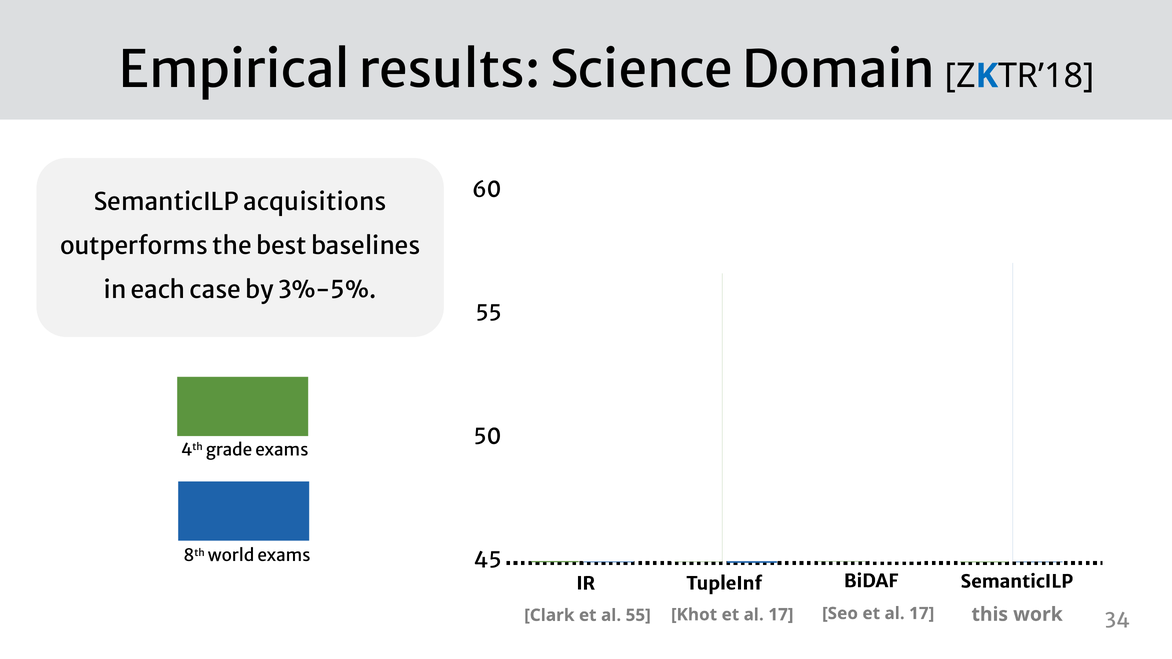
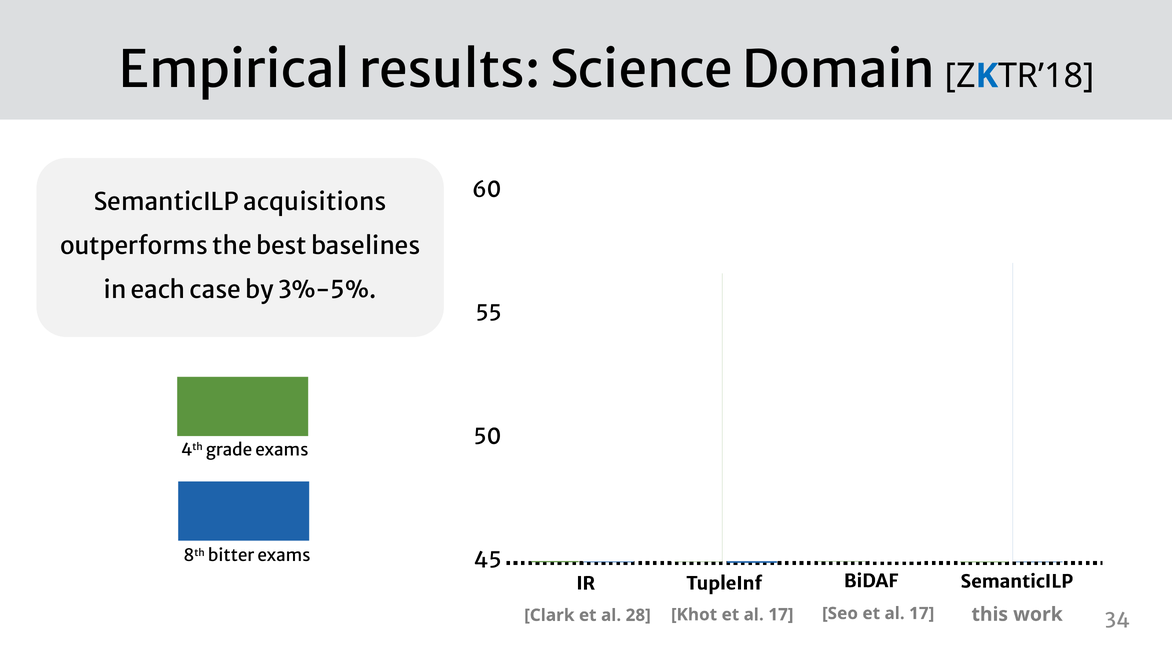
world: world -> bitter (231, 556)
al 55: 55 -> 28 (638, 615)
